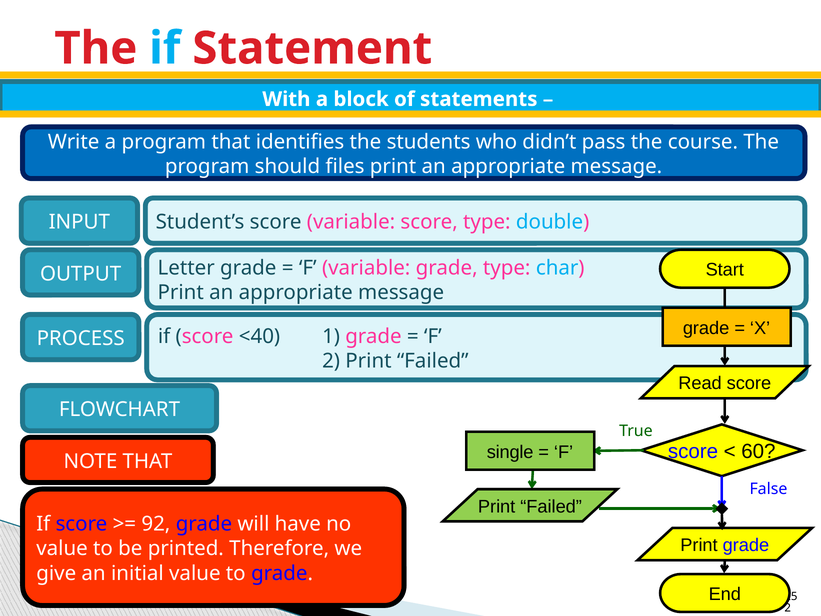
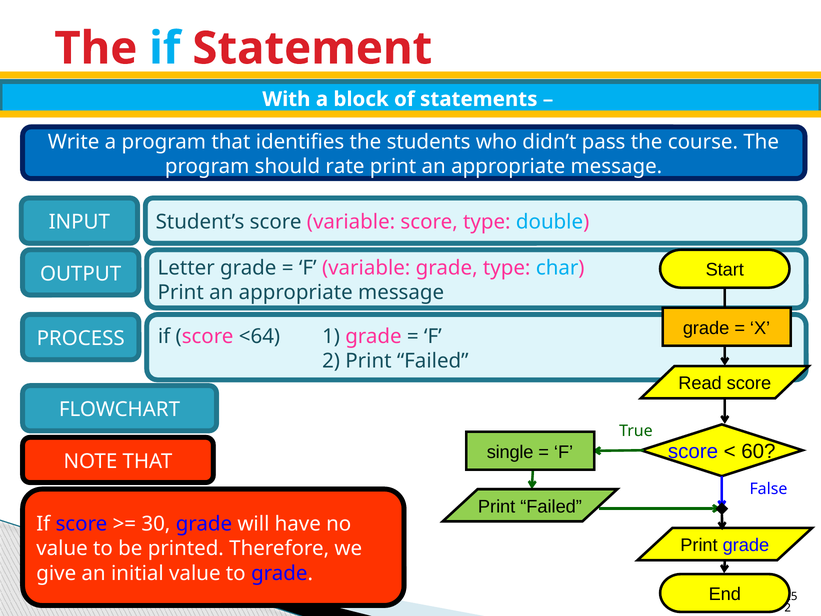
files: files -> rate (345, 166)
<40: <40 -> <64 (259, 336)
92: 92 -> 30 (156, 524)
